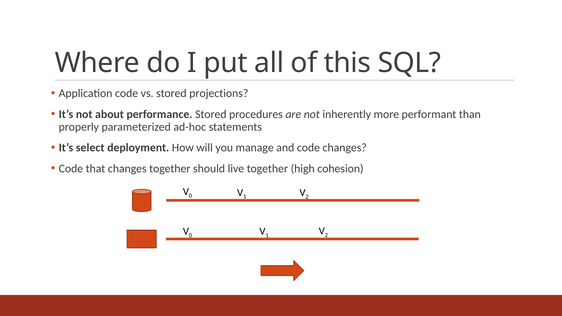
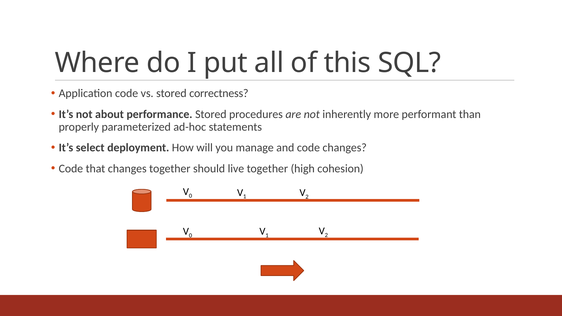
projections: projections -> correctness (219, 93)
